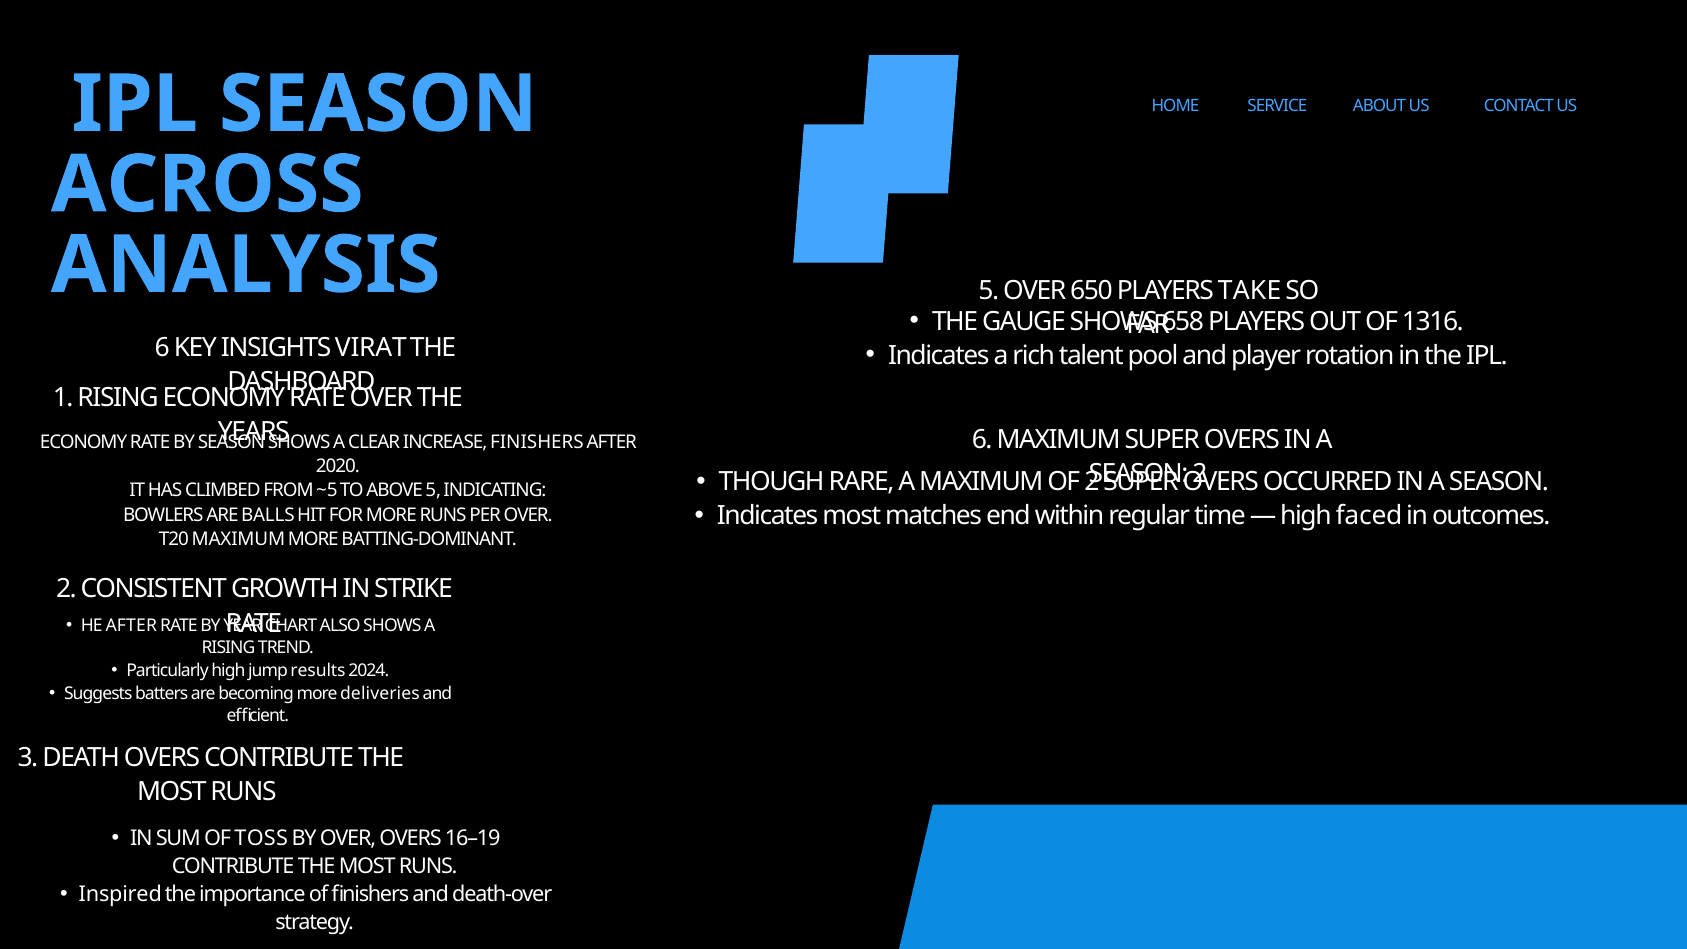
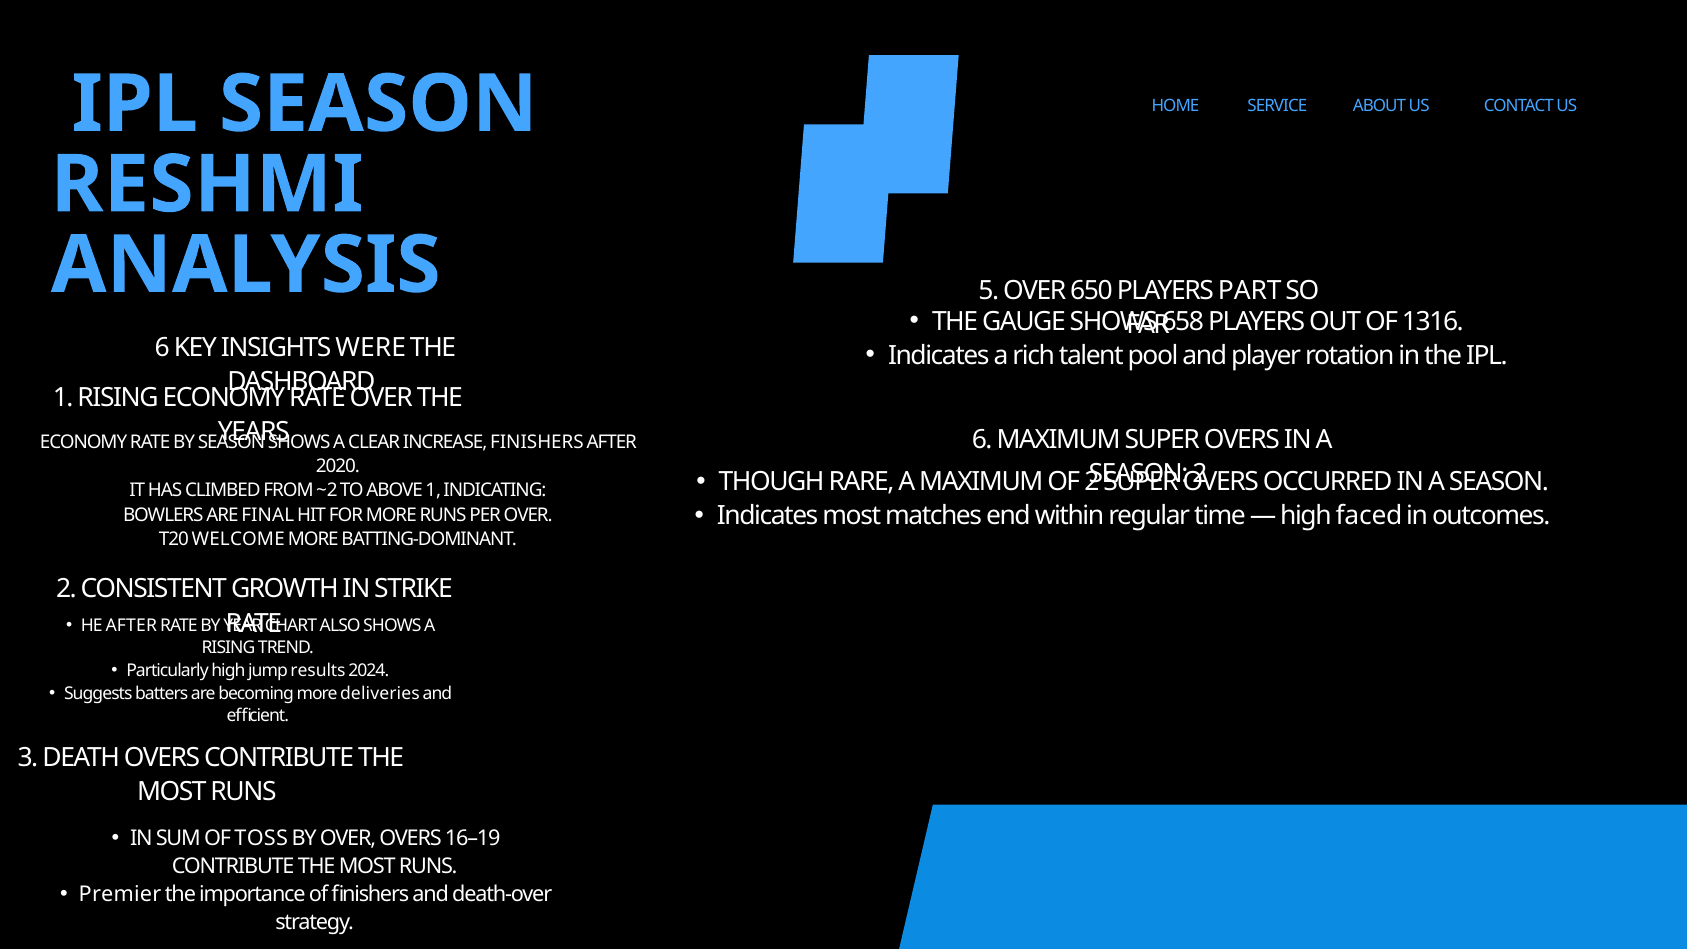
ACROSS: ACROSS -> RESHMI (207, 185)
TAKE: TAKE -> PART (1250, 291)
VIRAT: VIRAT -> WERE (371, 348)
~5: ~5 -> ~2 (327, 491)
ABOVE 5: 5 -> 1 (433, 491)
BALLS: BALLS -> FINAL (268, 515)
T20 MAXIMUM: MAXIMUM -> WELCOME (238, 539)
Inspired: Inspired -> Premier (120, 895)
